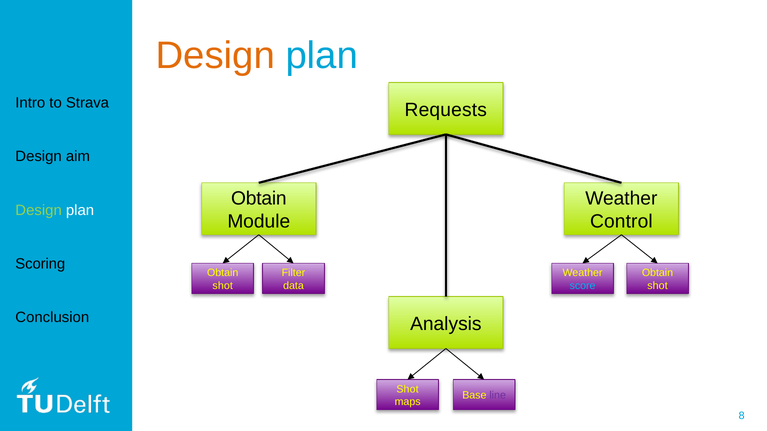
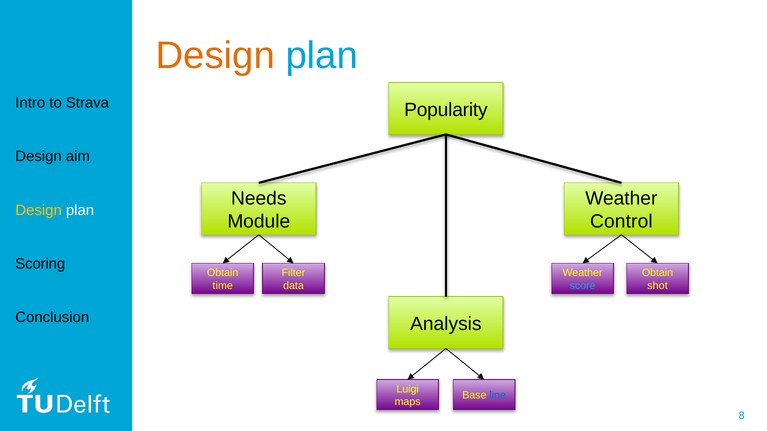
Requests: Requests -> Popularity (446, 110)
Obtain: Obtain -> Needs (259, 199)
Design colour: light green -> yellow (39, 210)
shot: shot -> time (223, 286)
Shot: Shot -> Luigi (408, 389)
line colour: purple -> blue (498, 396)
